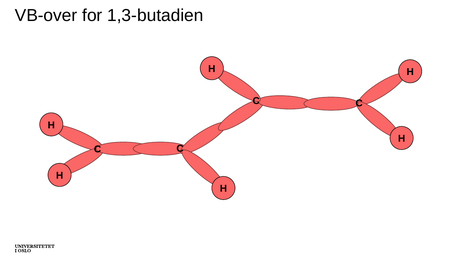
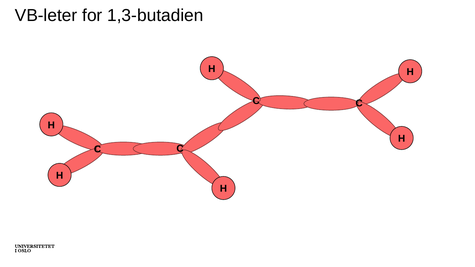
VB-over: VB-over -> VB-leter (46, 16)
